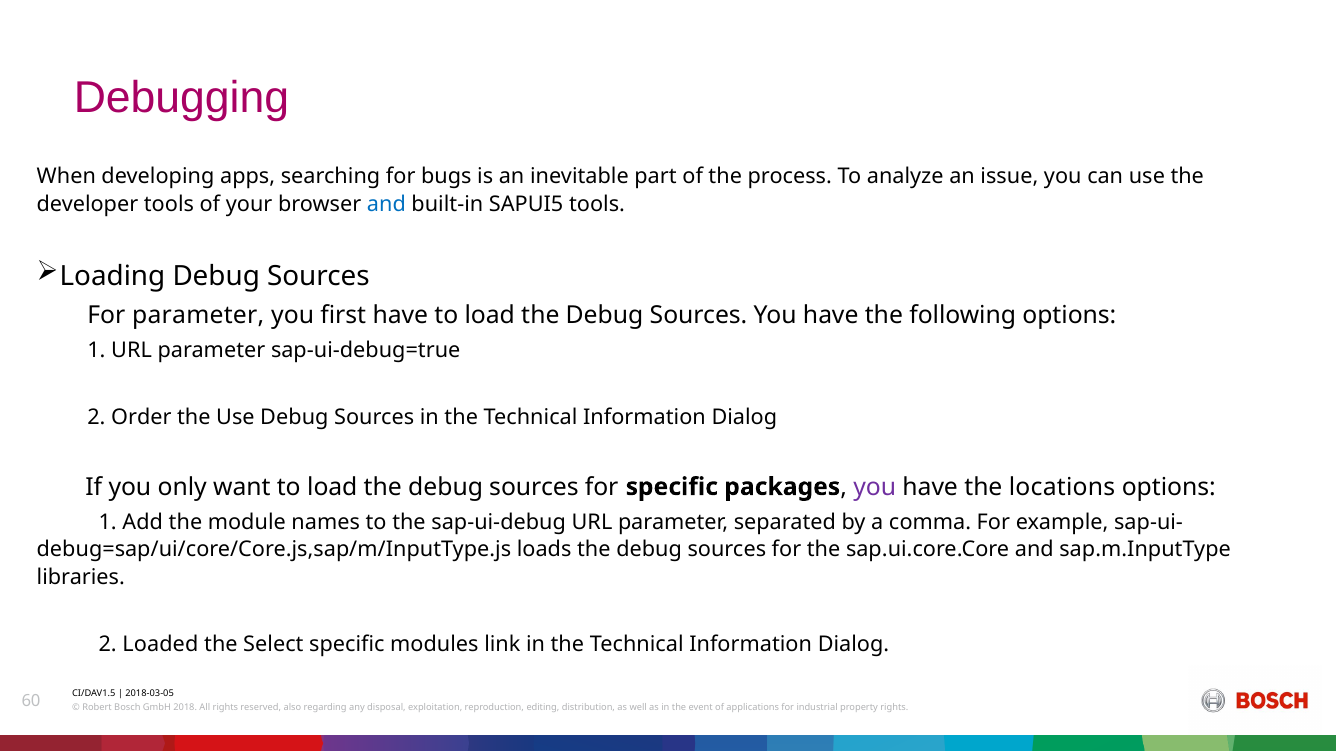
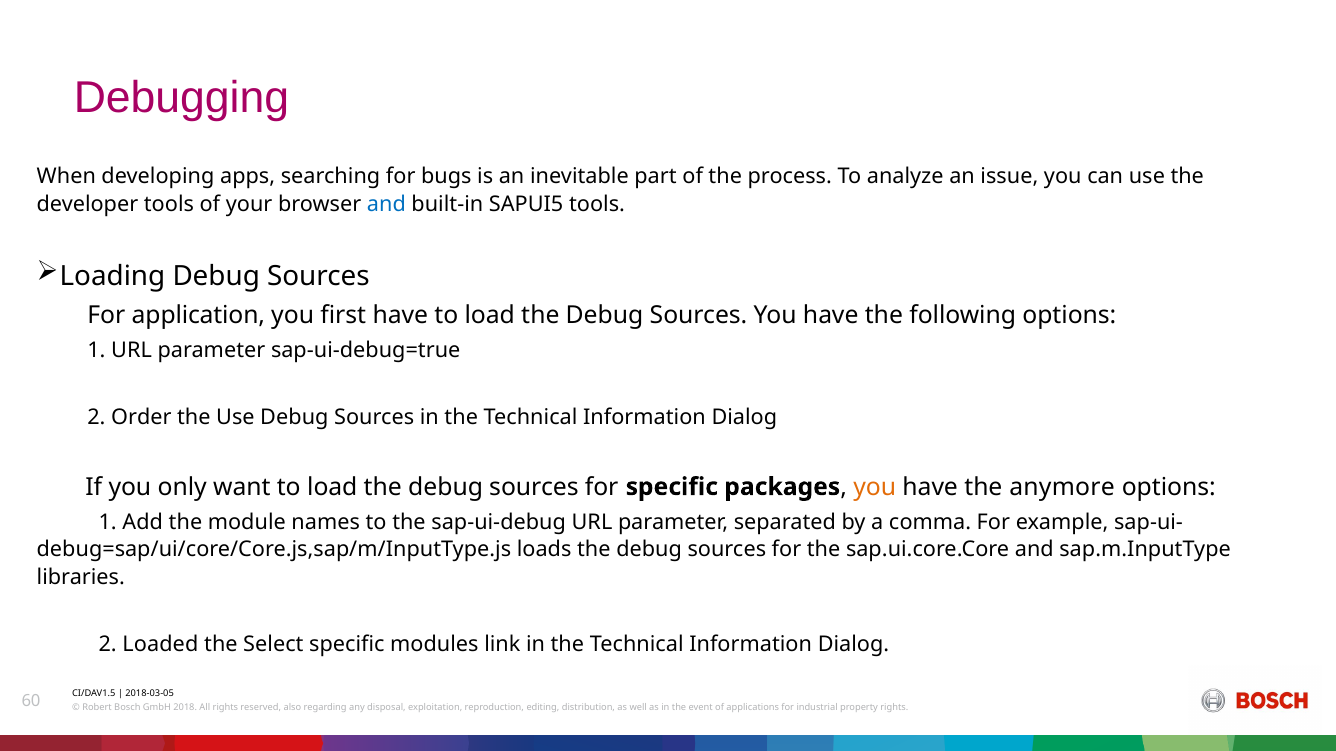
For parameter: parameter -> application (198, 315)
you colour: purple -> orange (875, 487)
locations: locations -> anymore (1062, 487)
